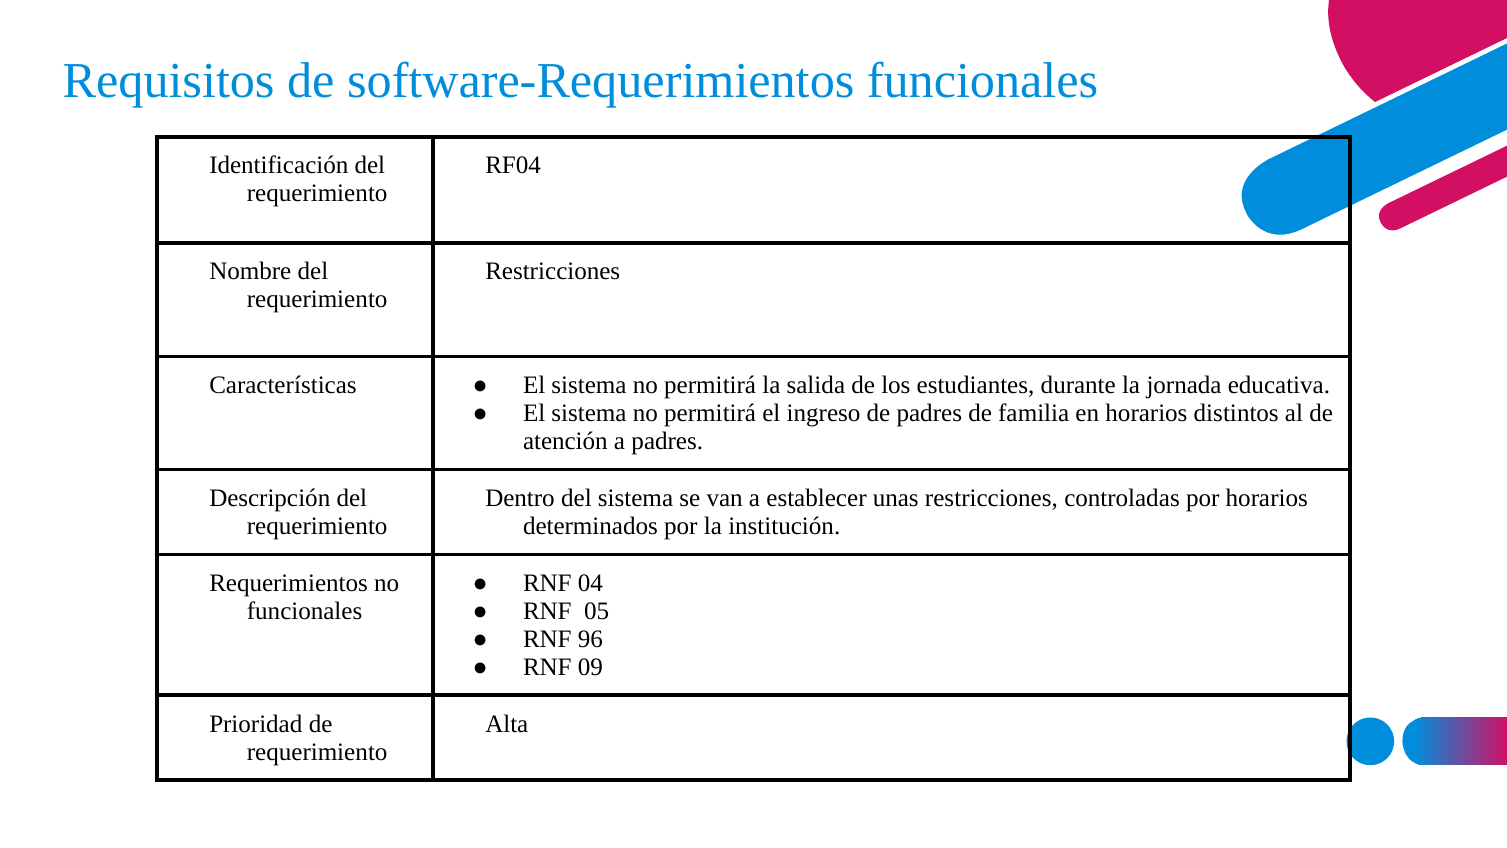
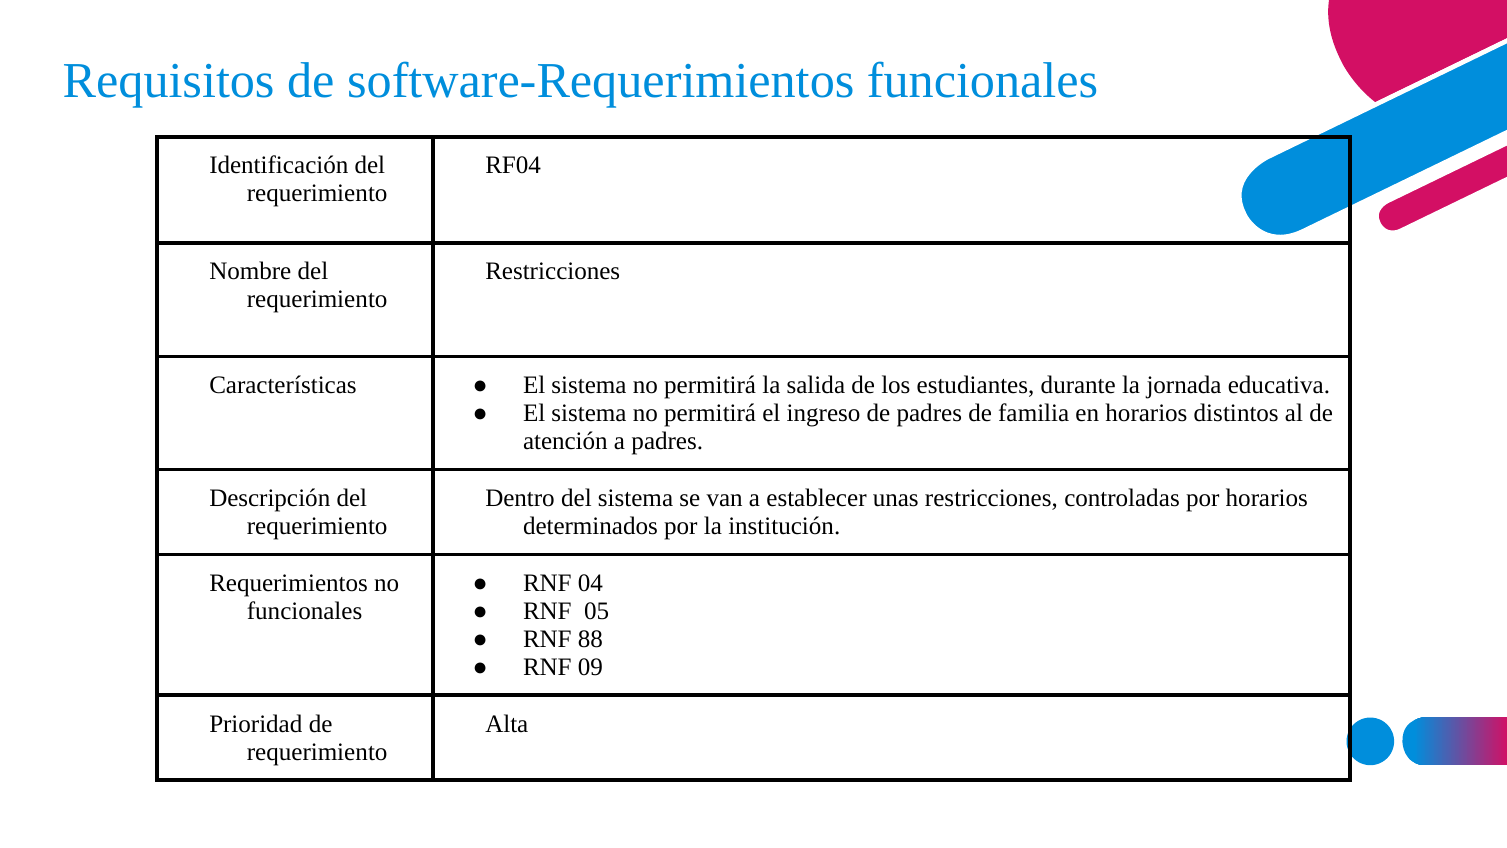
96: 96 -> 88 (590, 639)
